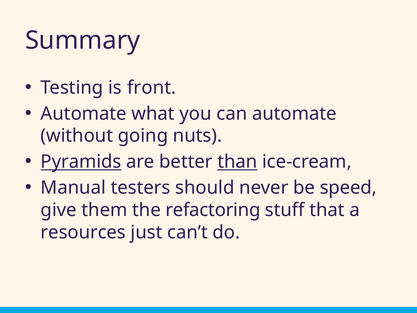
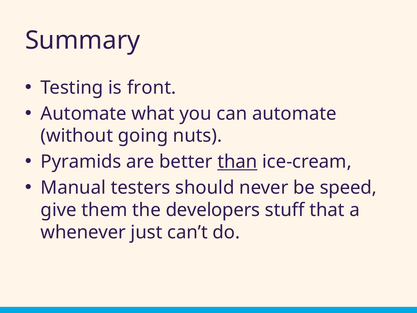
Pyramids underline: present -> none (81, 162)
refactoring: refactoring -> developers (213, 210)
resources: resources -> whenever (83, 232)
